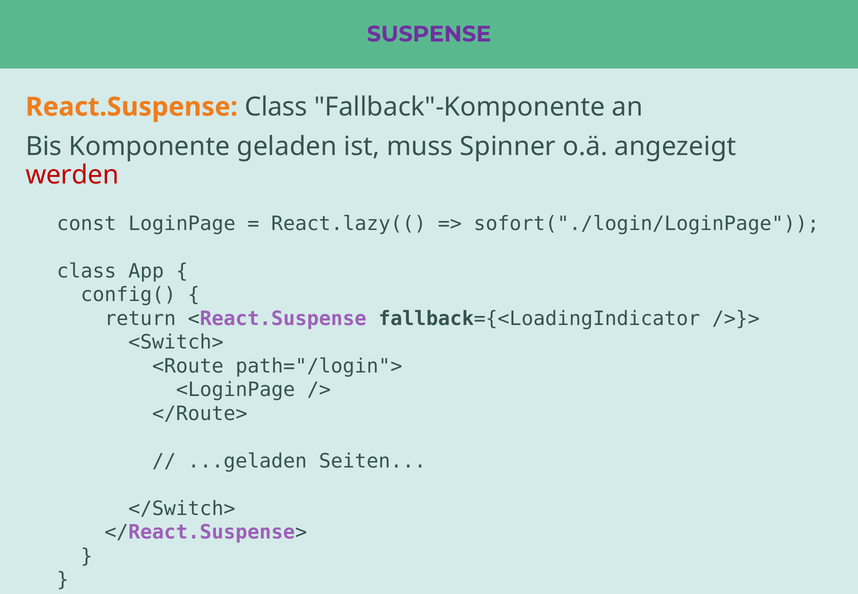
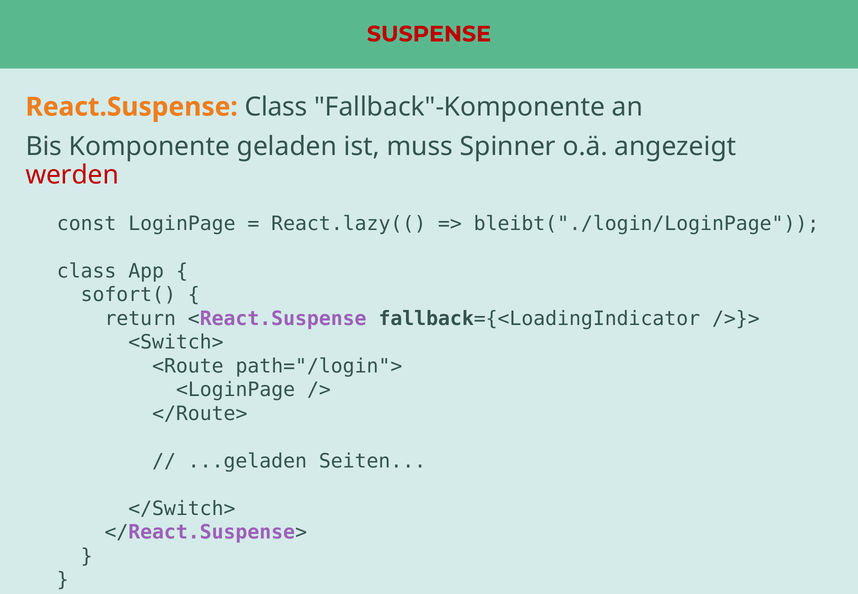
SUSPENSE colour: purple -> red (429, 34)
sofort("./login/LoginPage: sofort("./login/LoginPage -> bleibt("./login/LoginPage (647, 223)
config(: config( -> sofort( (128, 295)
